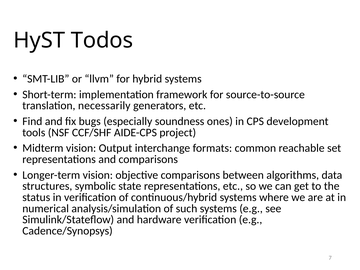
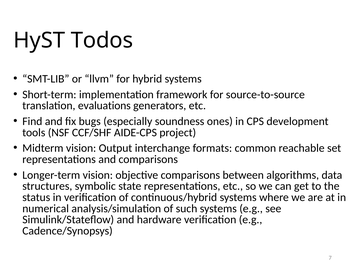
necessarily: necessarily -> evaluations (104, 106)
